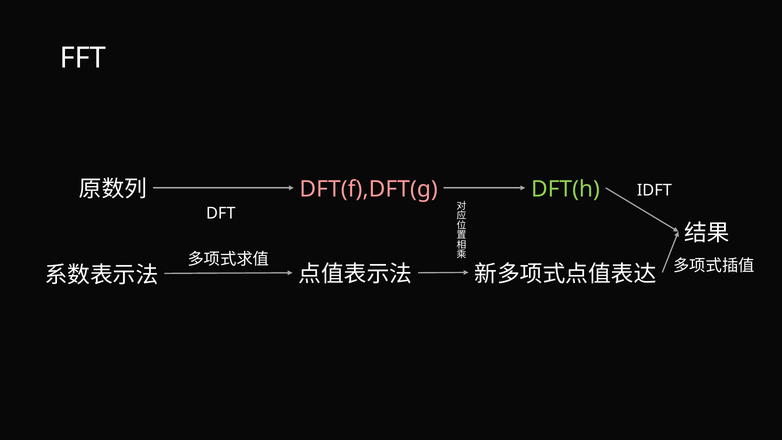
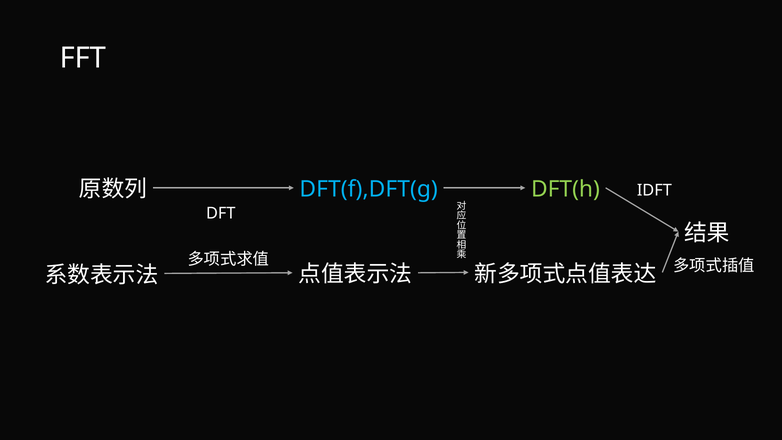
DFT(f),DFT(g colour: pink -> light blue (369, 189)
